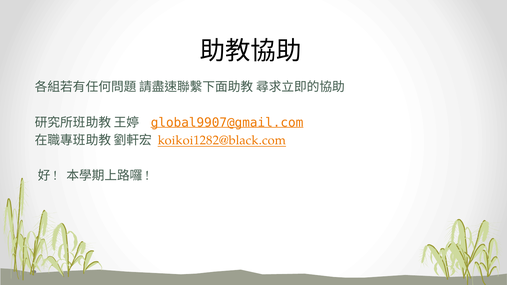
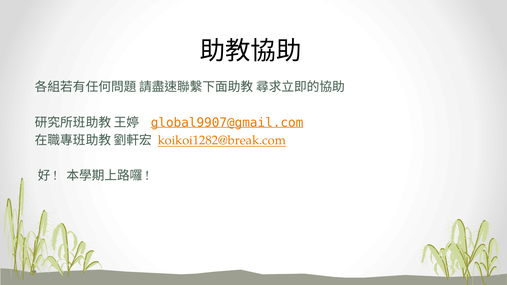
koikoi1282@black.com: koikoi1282@black.com -> koikoi1282@break.com (222, 140)
